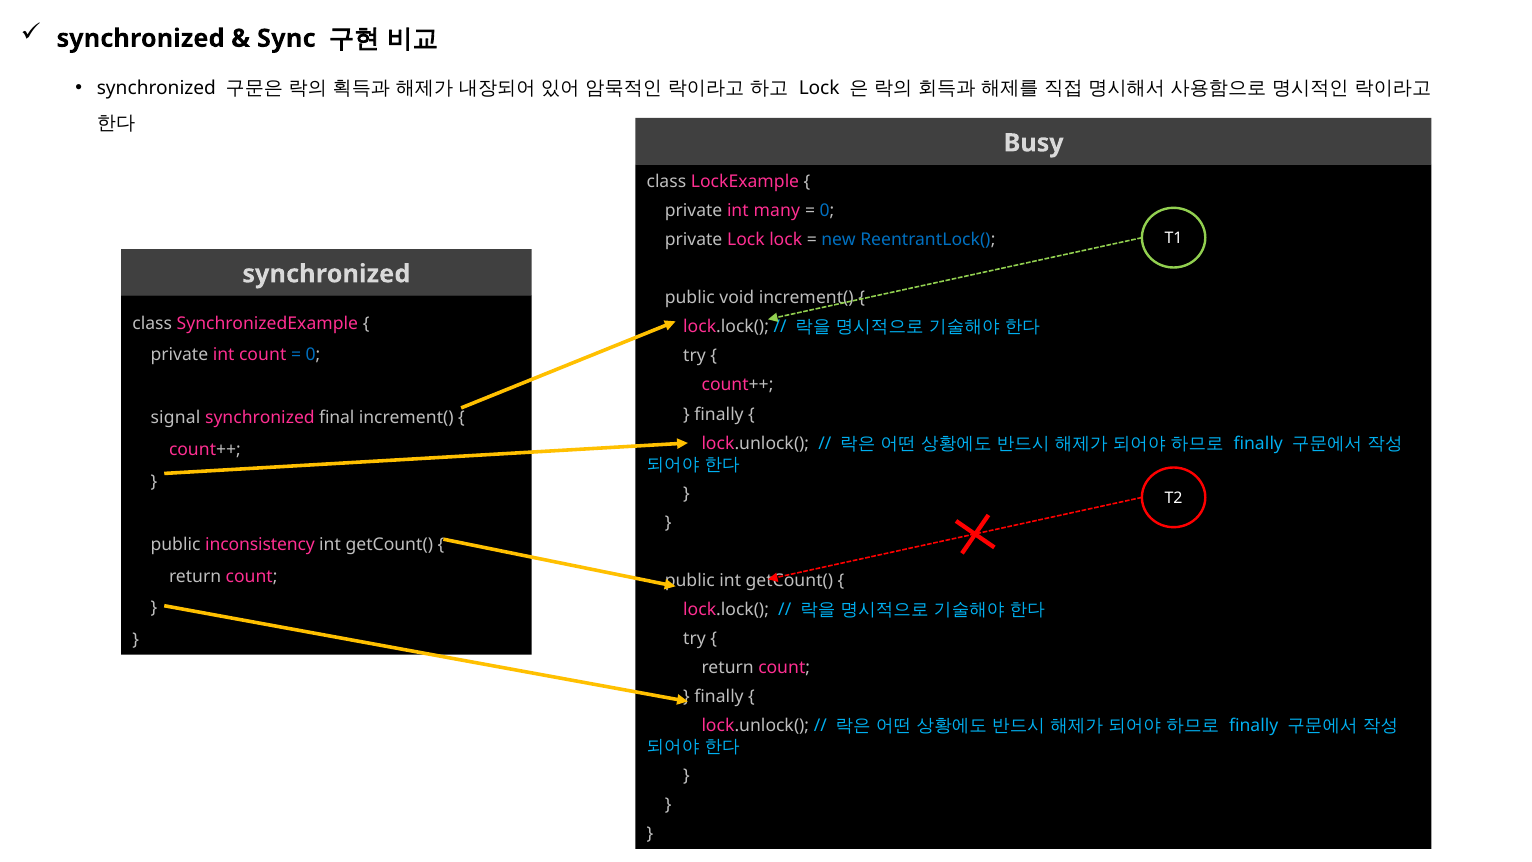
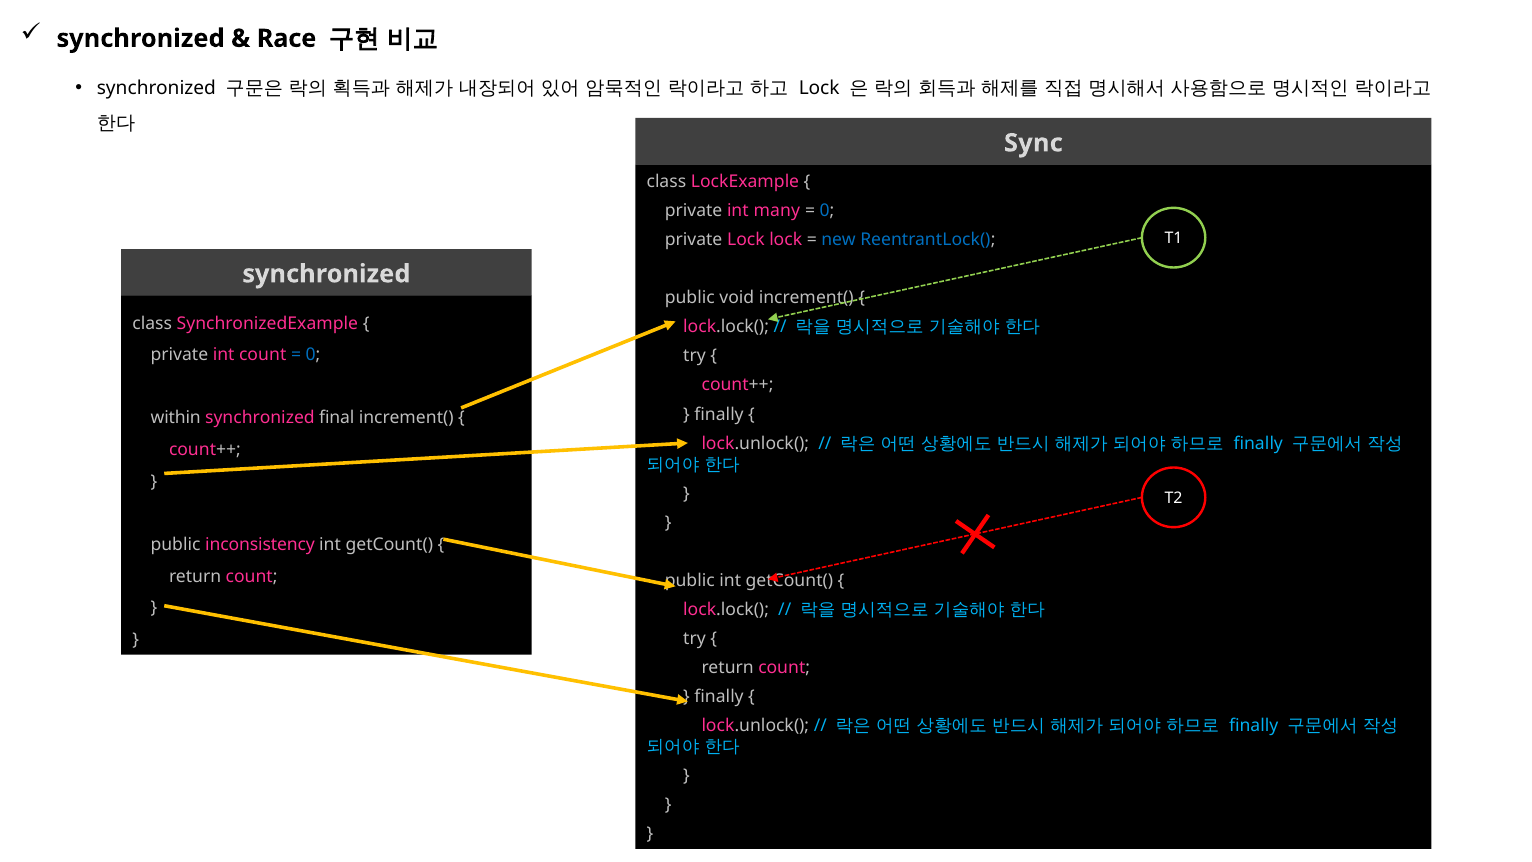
Sync: Sync -> Race (287, 38)
Busy: Busy -> Sync (1033, 143)
signal: signal -> within (176, 418)
